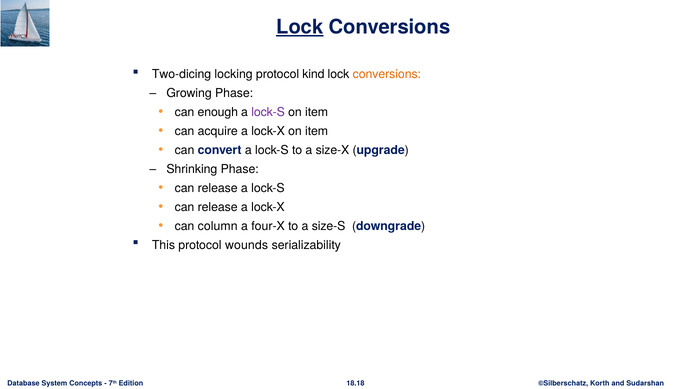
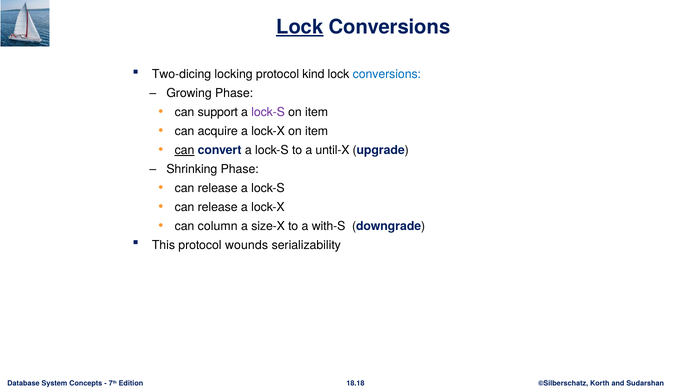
conversions colour: orange -> blue (387, 74)
enough: enough -> support (218, 112)
can underline: none -> present (185, 150)
size-X: size-X -> until-X (333, 150)
four-X: four-X -> size-X (268, 226)
size-S: size-S -> with-S (329, 226)
